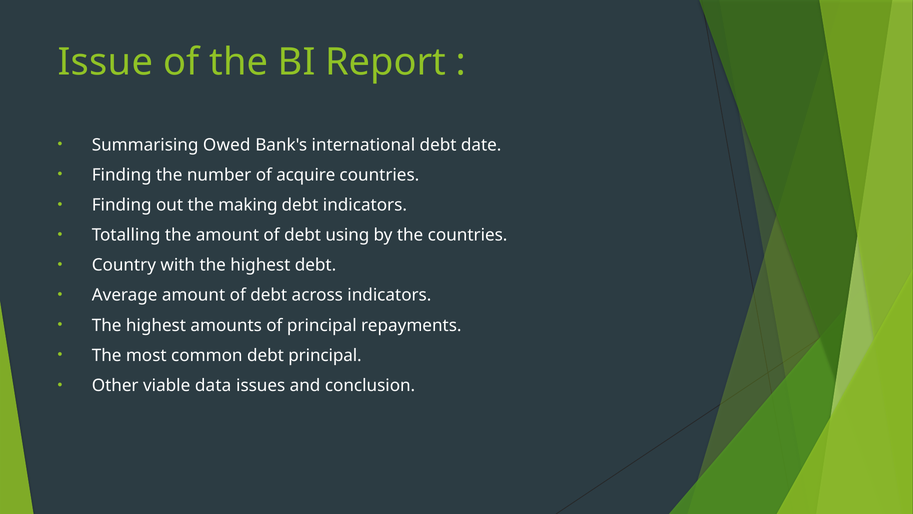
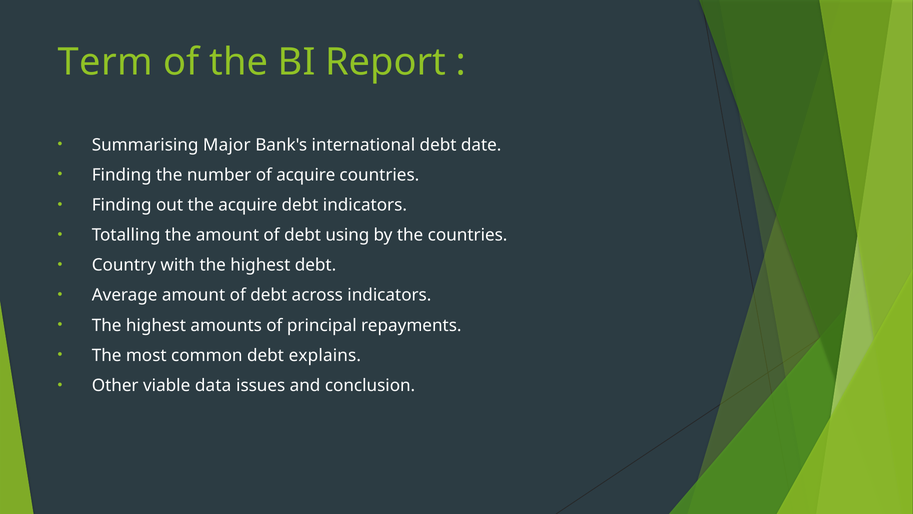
Issue: Issue -> Term (105, 62)
Owed: Owed -> Major (227, 145)
the making: making -> acquire (248, 205)
debt principal: principal -> explains (325, 355)
